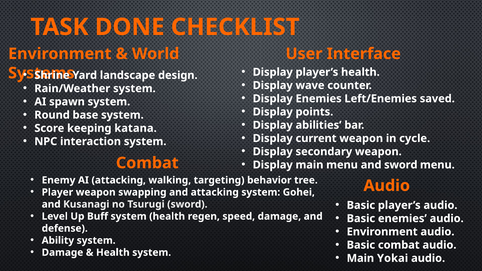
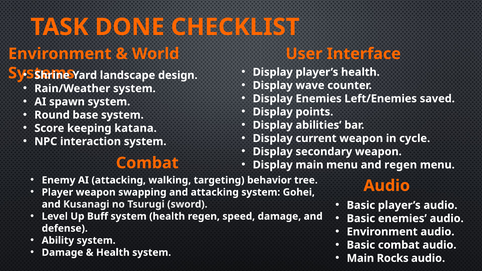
and sword: sword -> regen (401, 165)
Yokai: Yokai -> Rocks (393, 258)
